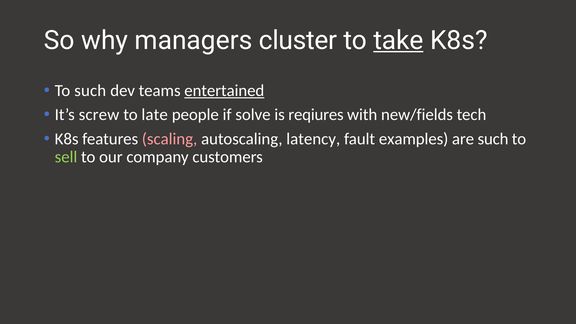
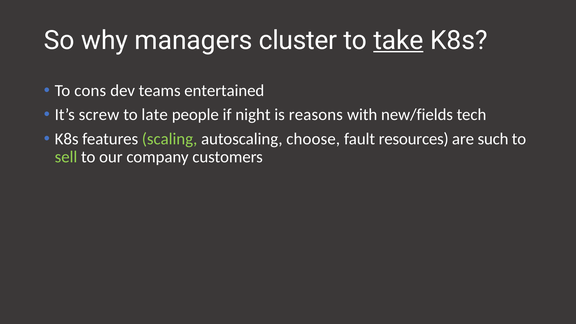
To such: such -> cons (90, 91)
entertained underline: present -> none (224, 91)
solve: solve -> night (253, 115)
reqiures: reqiures -> reasons (316, 115)
scaling colour: pink -> light green (170, 139)
latency: latency -> choose (313, 139)
examples: examples -> resources (414, 139)
